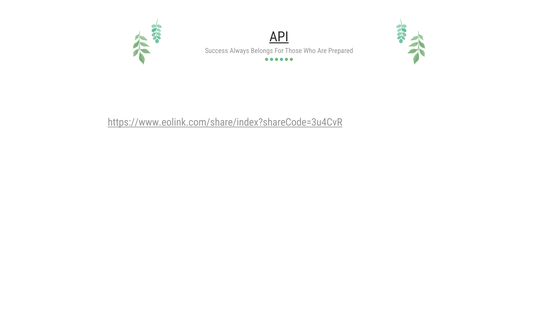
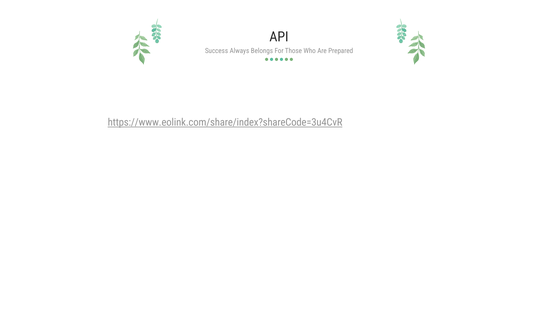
API underline: present -> none (279, 37)
